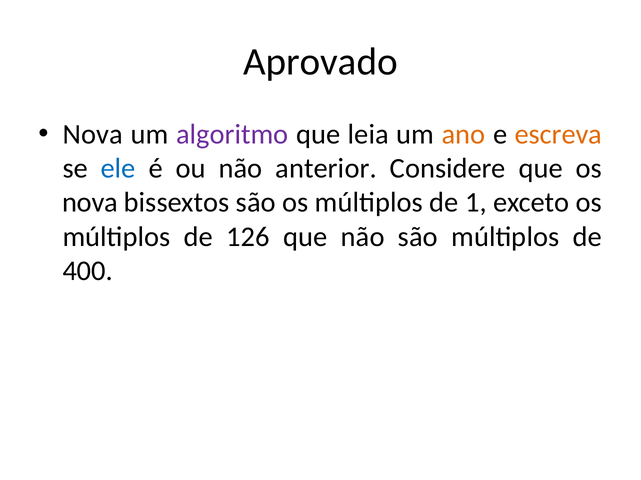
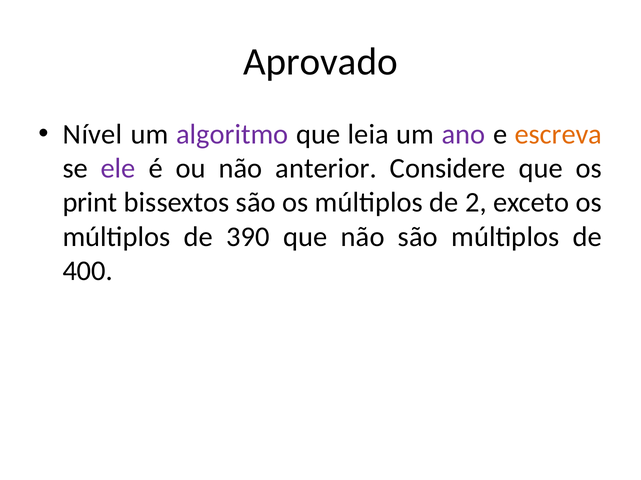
Nova: Nova -> Nível (93, 134)
ano colour: orange -> purple (464, 134)
ele colour: blue -> purple (118, 169)
nova: nova -> print (90, 203)
1: 1 -> 2 (476, 203)
126: 126 -> 390 (248, 237)
